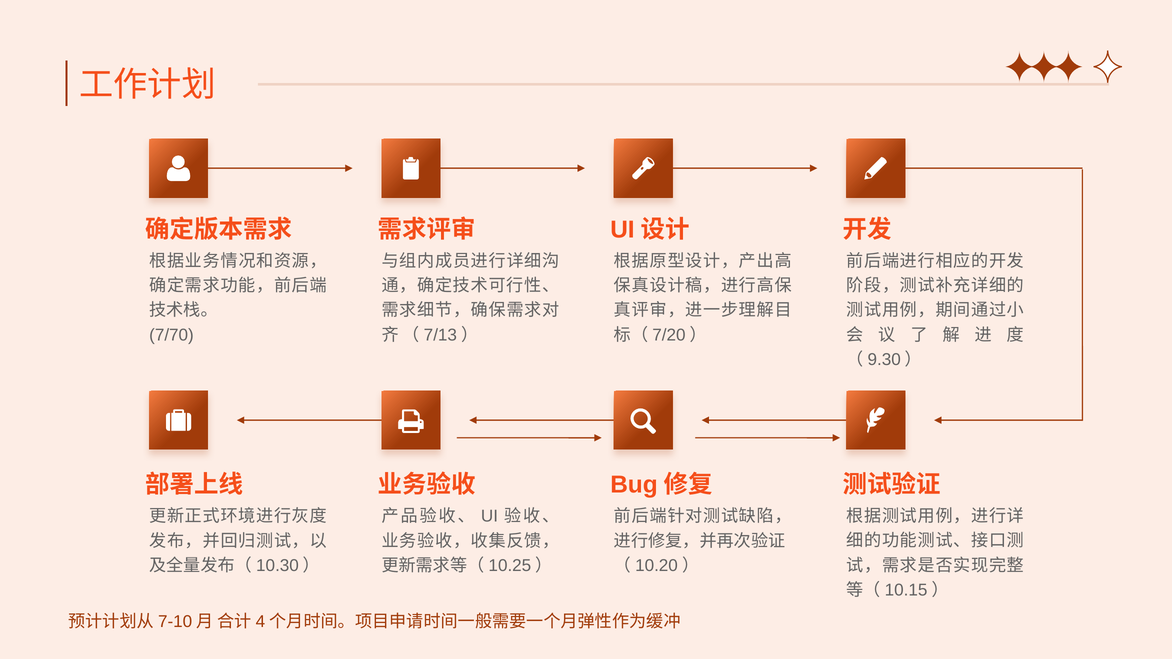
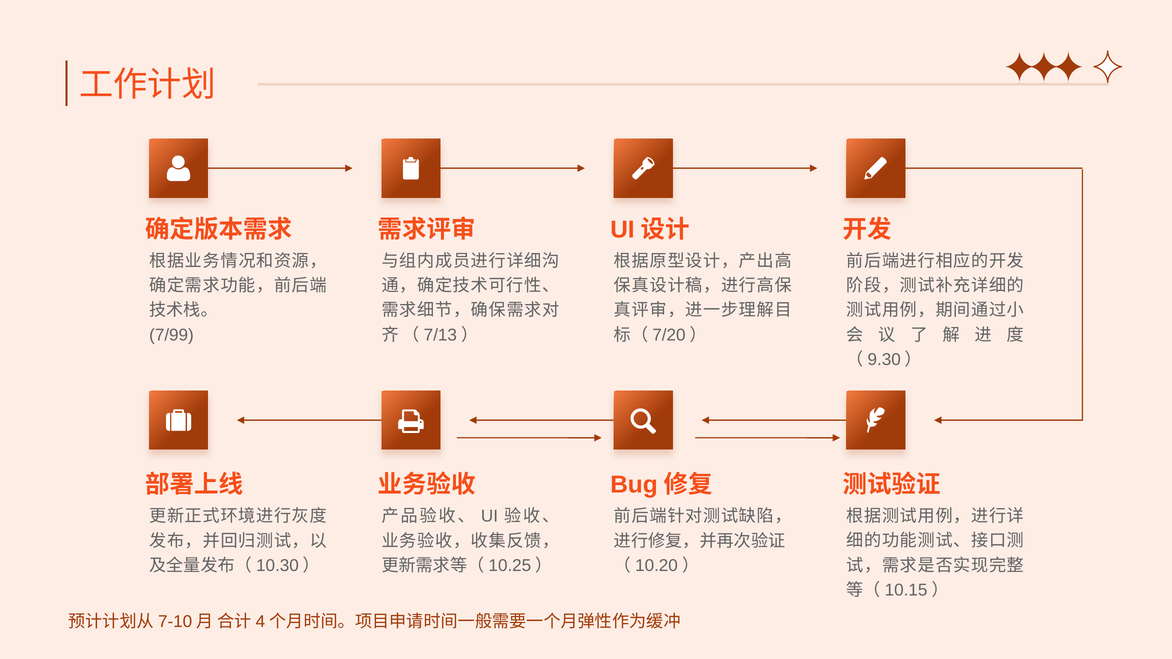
7/70: 7/70 -> 7/99 (171, 335)
